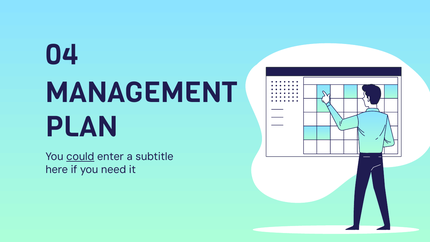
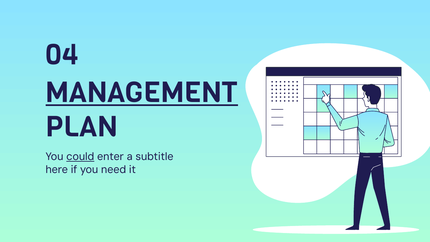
MANAGEMENT underline: none -> present (142, 93)
